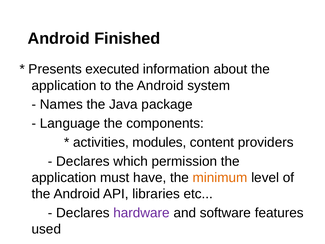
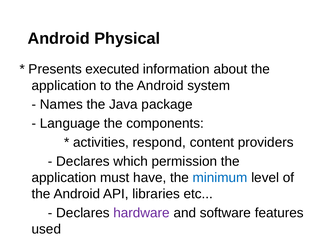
Finished: Finished -> Physical (127, 39)
modules: modules -> respond (159, 142)
minimum colour: orange -> blue (220, 178)
